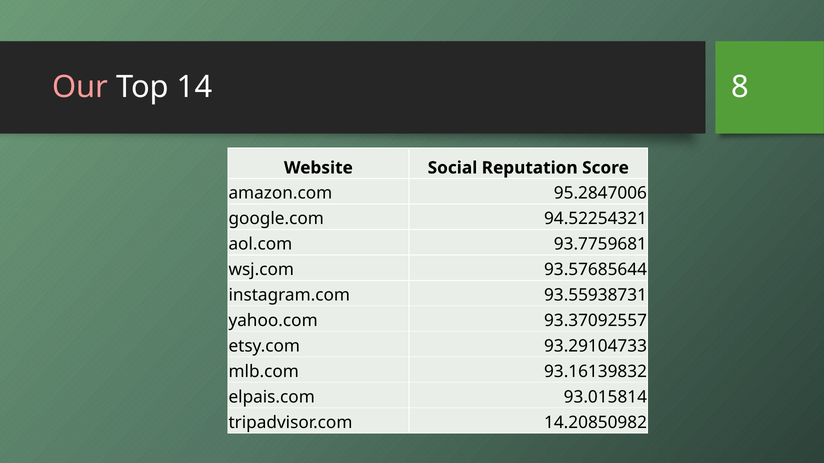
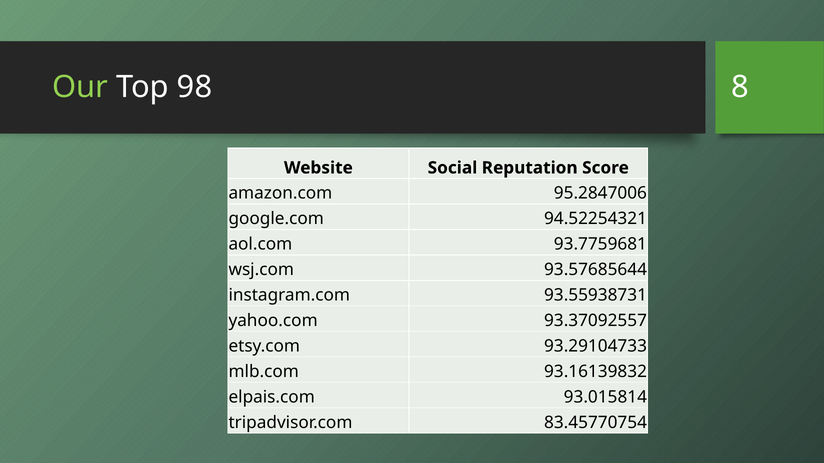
Our colour: pink -> light green (80, 87)
14: 14 -> 98 (195, 87)
14.20850982: 14.20850982 -> 83.45770754 (596, 423)
